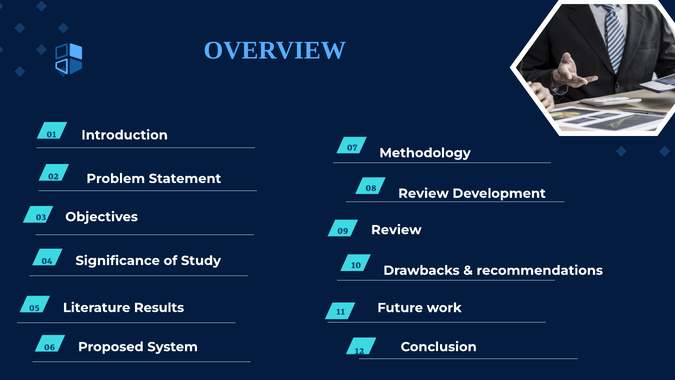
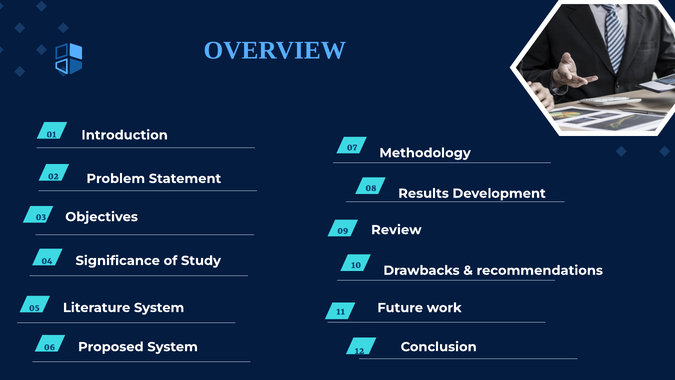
Review: Review -> Results (424, 193)
Literature Results: Results -> System (159, 307)
